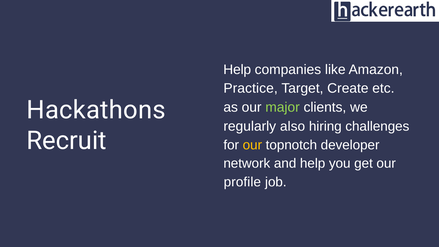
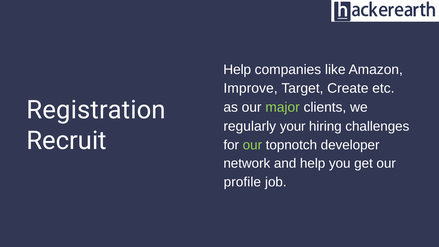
Practice: Practice -> Improve (251, 88)
Hackathons: Hackathons -> Registration (96, 110)
also: also -> your (293, 126)
our colour: yellow -> light green (252, 145)
